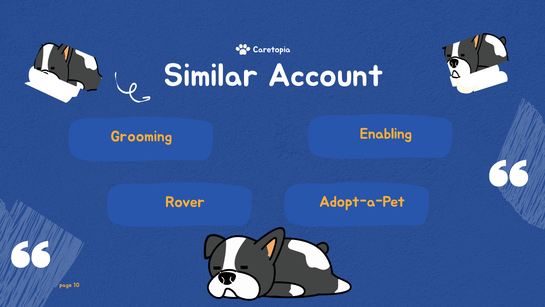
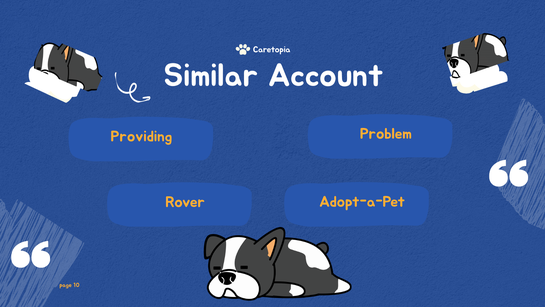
Enabling: Enabling -> Problem (386, 134)
Grooming: Grooming -> Providing (141, 136)
